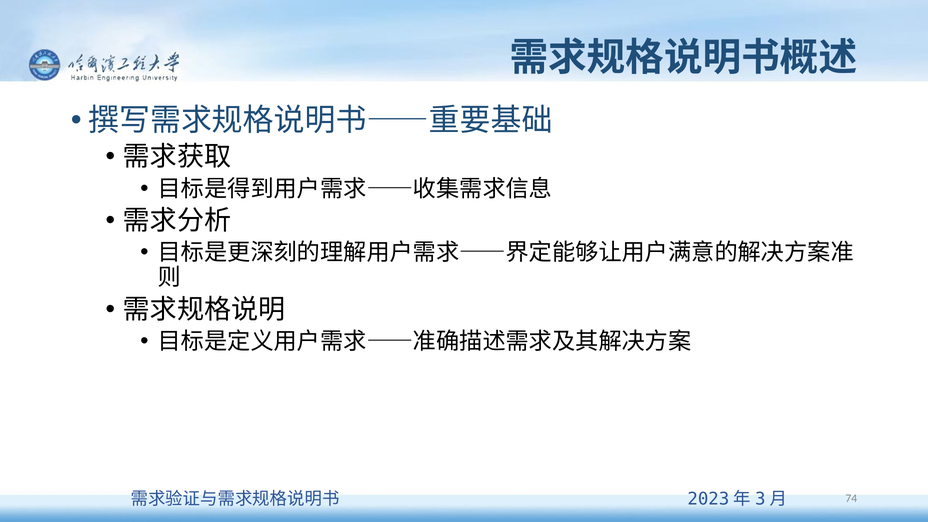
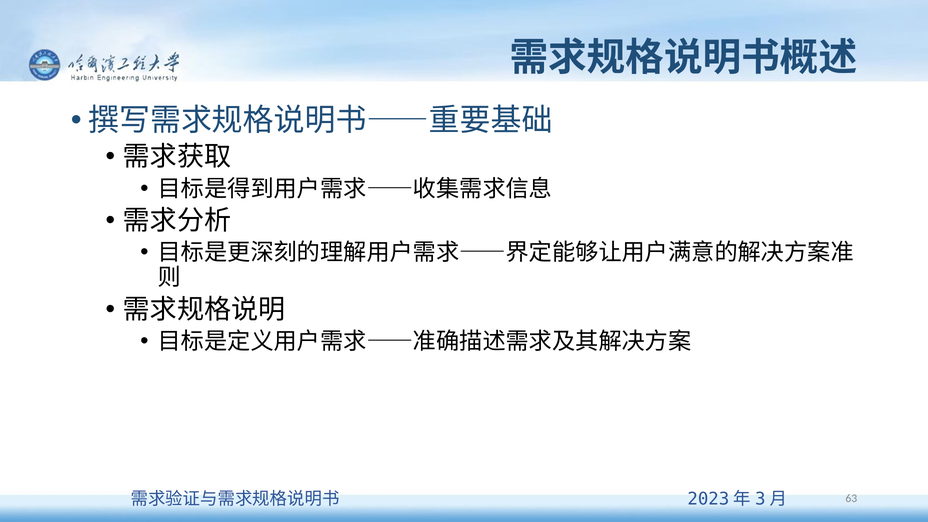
74: 74 -> 63 (851, 498)
